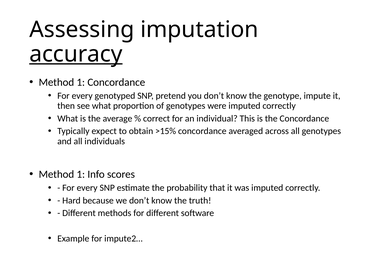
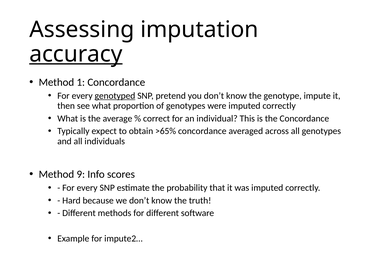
genotyped underline: none -> present (115, 96)
>15%: >15% -> >65% (166, 131)
1: 1 -> 9 (81, 174)
